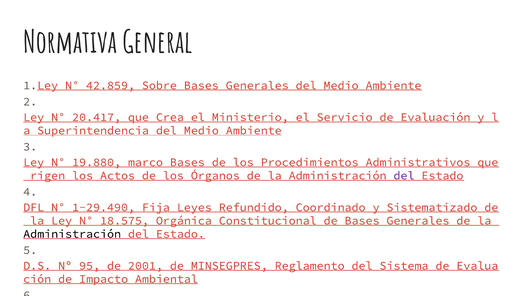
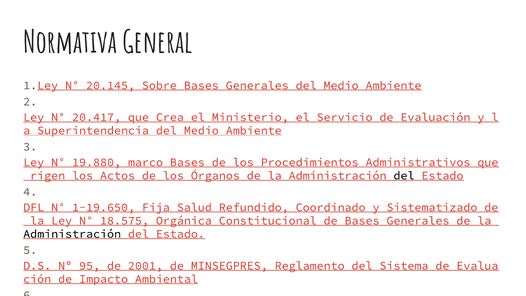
42.859: 42.859 -> 20.145 (110, 85)
del colour: purple -> black (404, 175)
1-29.490: 1-29.490 -> 1-19.650 (104, 207)
Leyes: Leyes -> Salud (194, 207)
